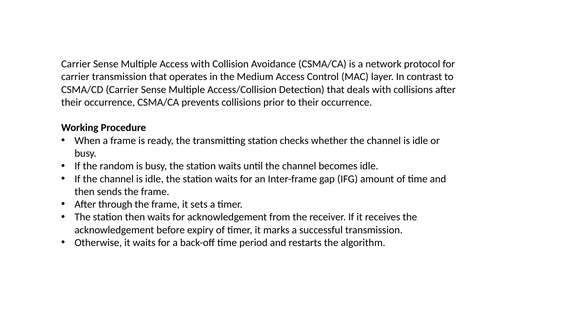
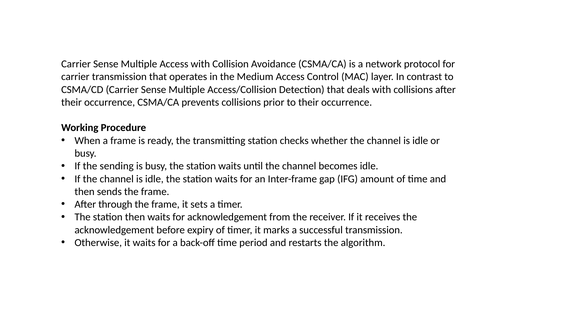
random: random -> sending (117, 166)
